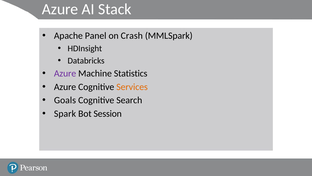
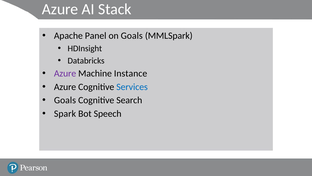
on Crash: Crash -> Goals (132, 36)
Statistics: Statistics -> Instance (131, 73)
Services colour: orange -> blue (132, 87)
Session: Session -> Speech (108, 113)
